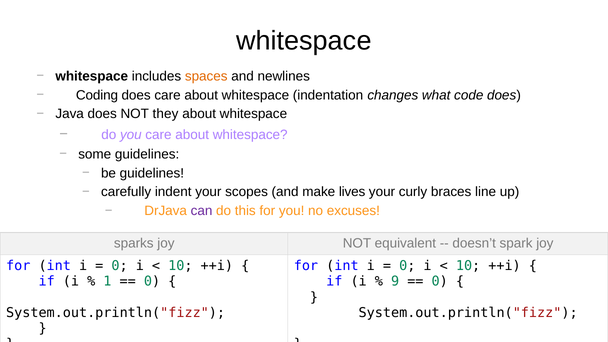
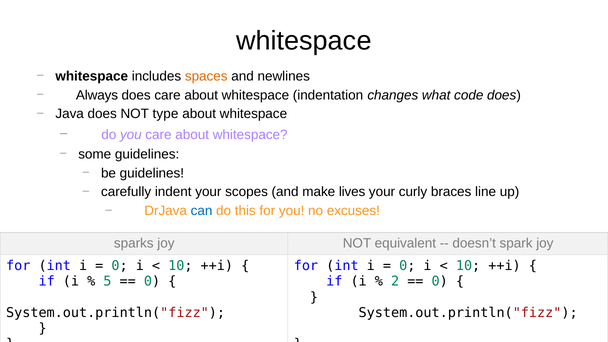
Coding: Coding -> Always (97, 95)
they: they -> type (165, 114)
can colour: purple -> blue (202, 211)
1: 1 -> 5 (107, 282)
9: 9 -> 2 (395, 282)
